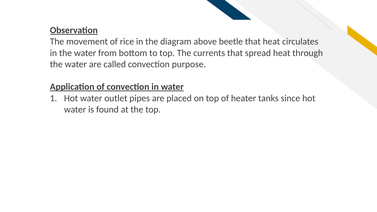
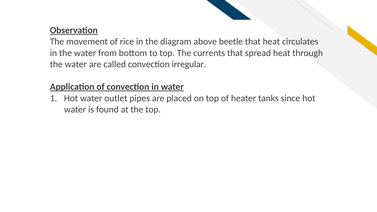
purpose: purpose -> irregular (189, 64)
